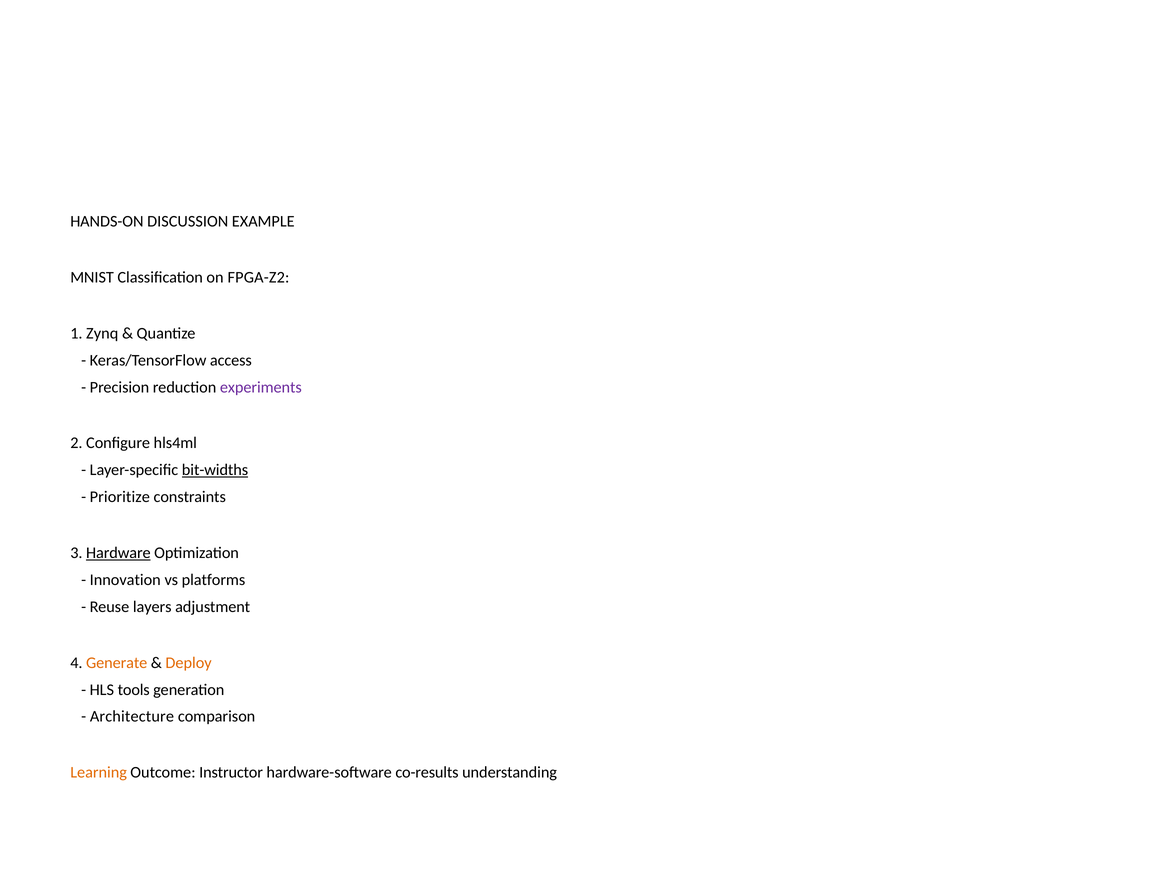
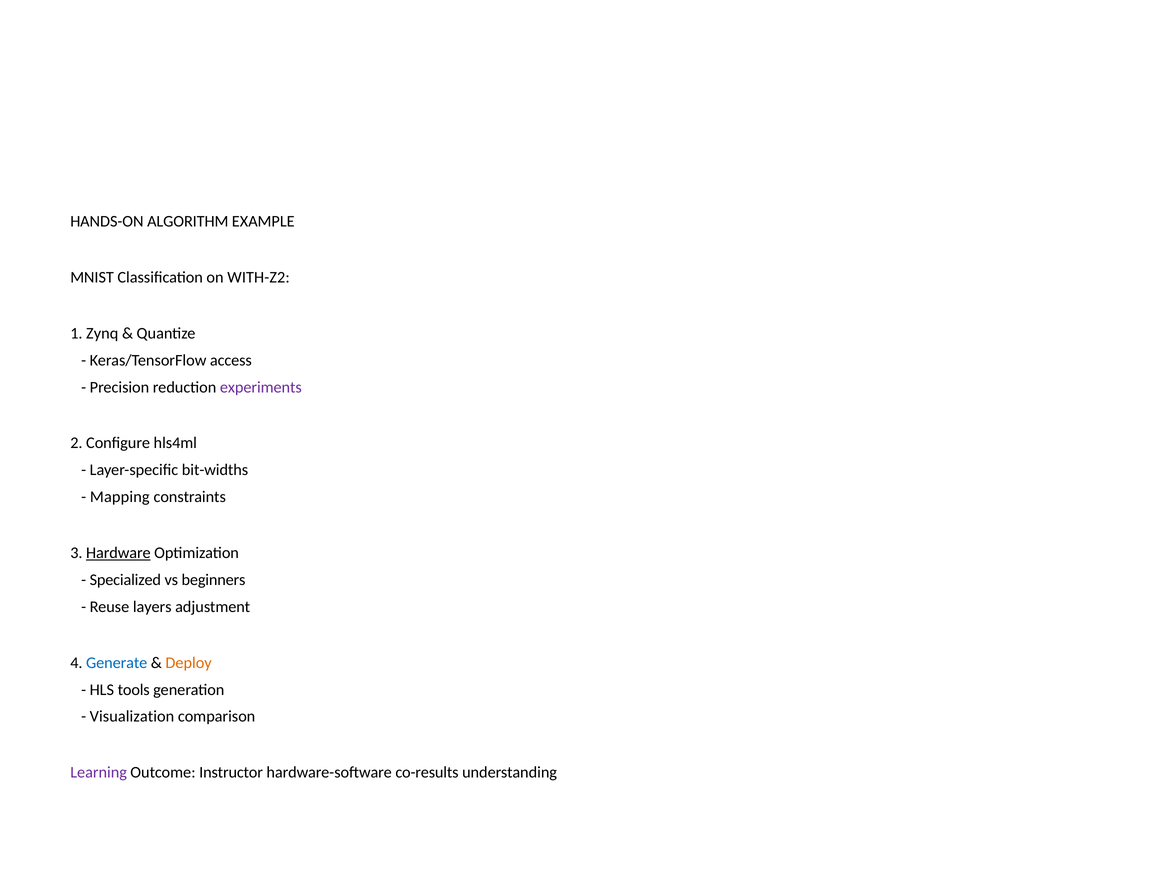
DISCUSSION: DISCUSSION -> ALGORITHM (188, 222)
FPGA-Z2: FPGA-Z2 -> WITH-Z2 (259, 278)
bit-widths underline: present -> none (215, 470)
Prioritize: Prioritize -> Mapping (120, 497)
Innovation: Innovation -> Specialized (125, 580)
platforms: platforms -> beginners (214, 580)
Generate colour: orange -> blue (117, 663)
Architecture: Architecture -> Visualization (132, 717)
Learning colour: orange -> purple (99, 773)
